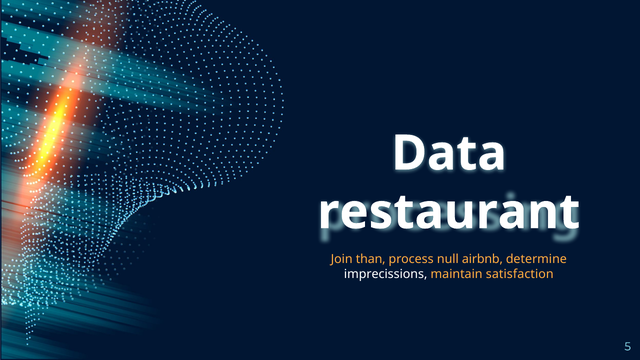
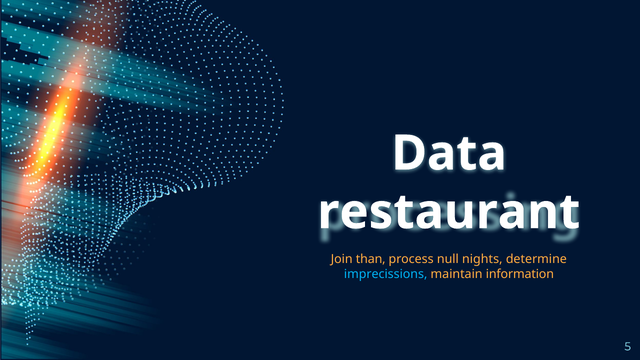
airbnb: airbnb -> nights (482, 259)
imprecissions colour: white -> light blue (386, 274)
satisfaction: satisfaction -> information (520, 274)
